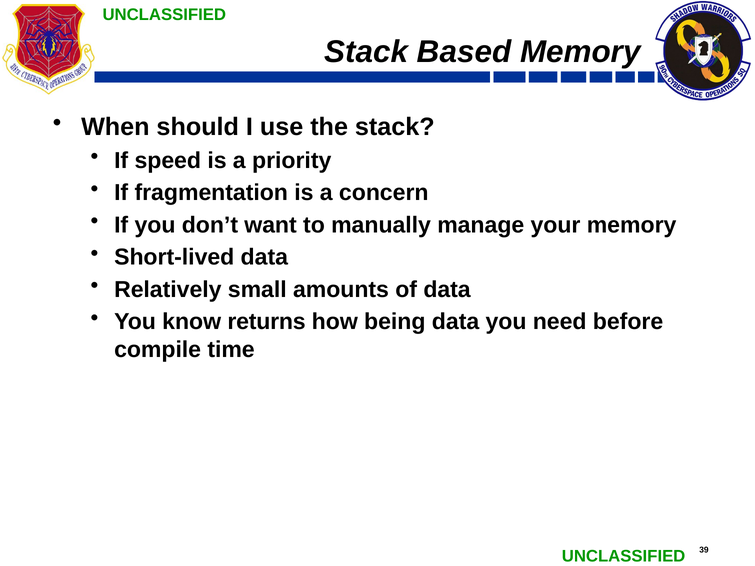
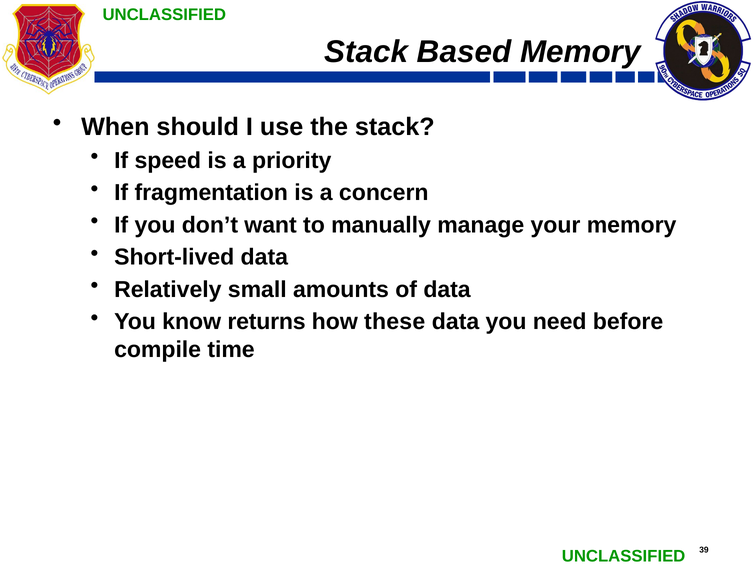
being: being -> these (395, 322)
